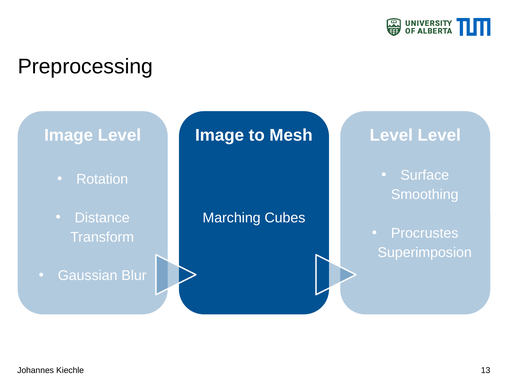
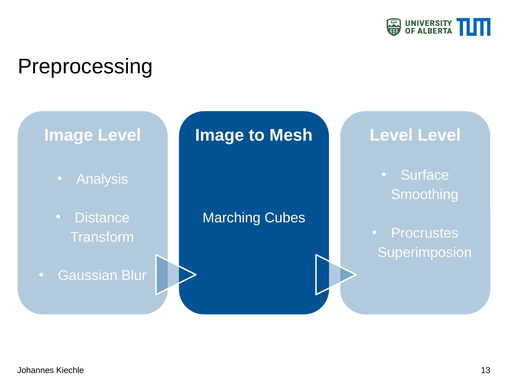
Rotation: Rotation -> Analysis (102, 179)
